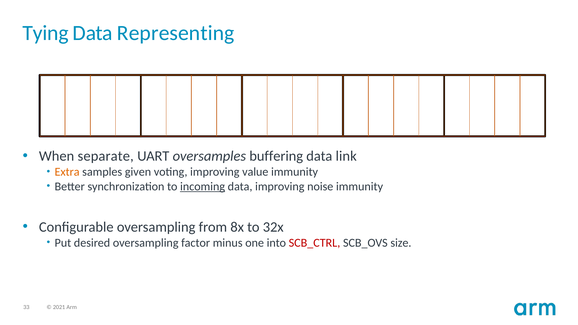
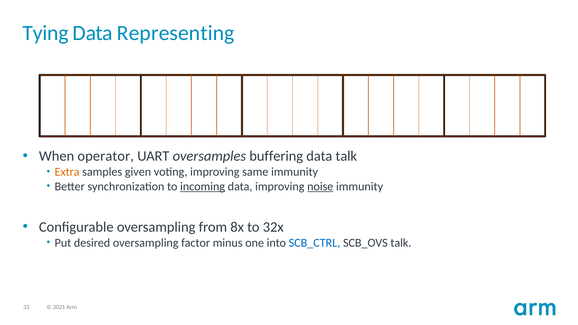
separate: separate -> operator (106, 156)
data link: link -> talk (346, 156)
value: value -> same (255, 172)
noise underline: none -> present (320, 186)
SCB_CTRL colour: red -> blue (314, 243)
SCB_OVS size: size -> talk (401, 243)
